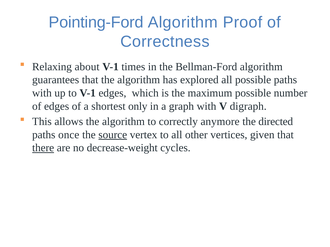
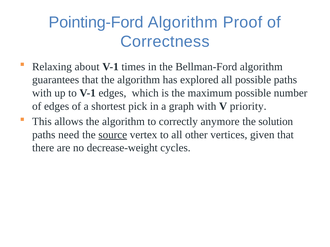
only: only -> pick (138, 106)
digraph: digraph -> priority (248, 106)
directed: directed -> solution (276, 122)
once: once -> need (69, 135)
there underline: present -> none (43, 148)
